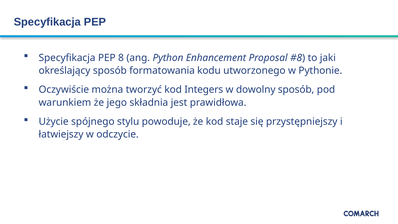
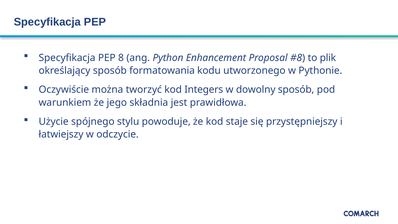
jaki: jaki -> plik (328, 58)
